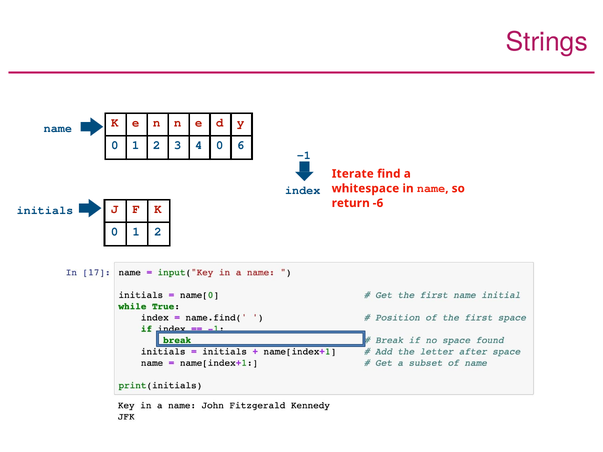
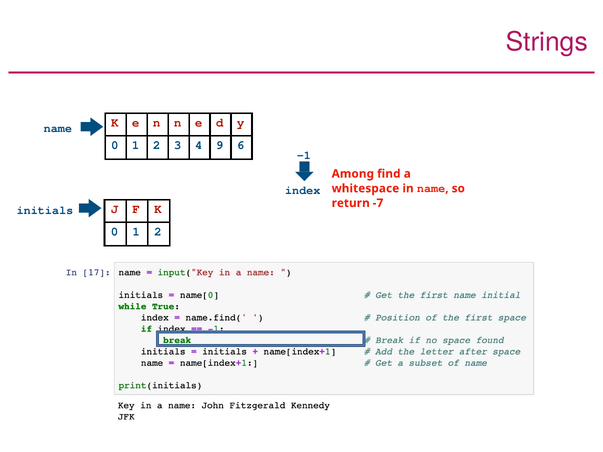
4 0: 0 -> 9 (220, 145)
Iterate: Iterate -> Among (353, 174)
-6: -6 -> -7 (378, 203)
